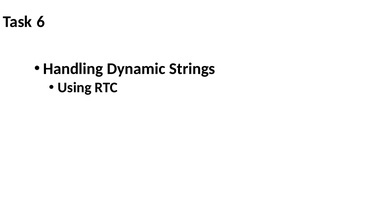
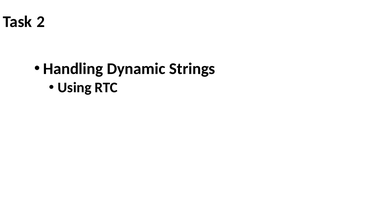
6: 6 -> 2 (41, 22)
